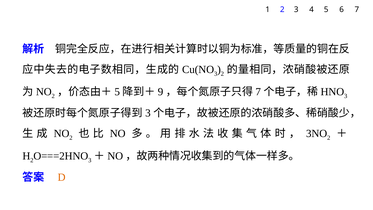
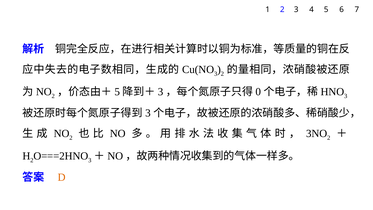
9: 9 -> 3 (160, 92)
7: 7 -> 0 (258, 92)
